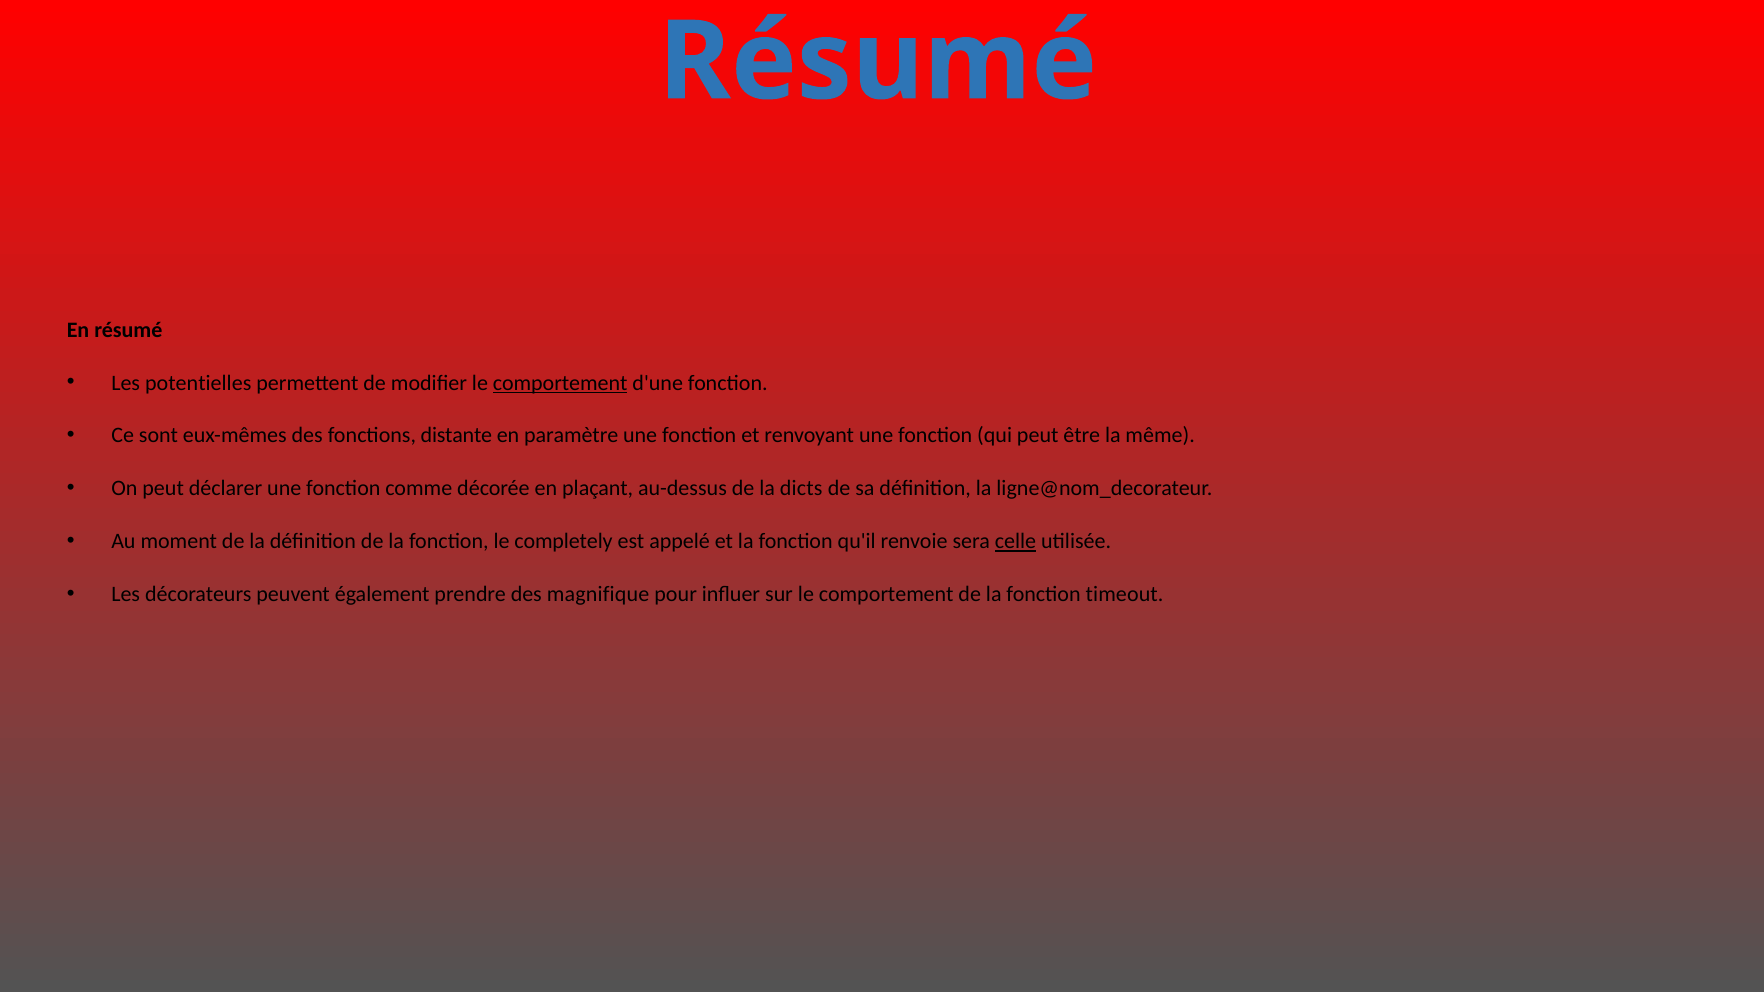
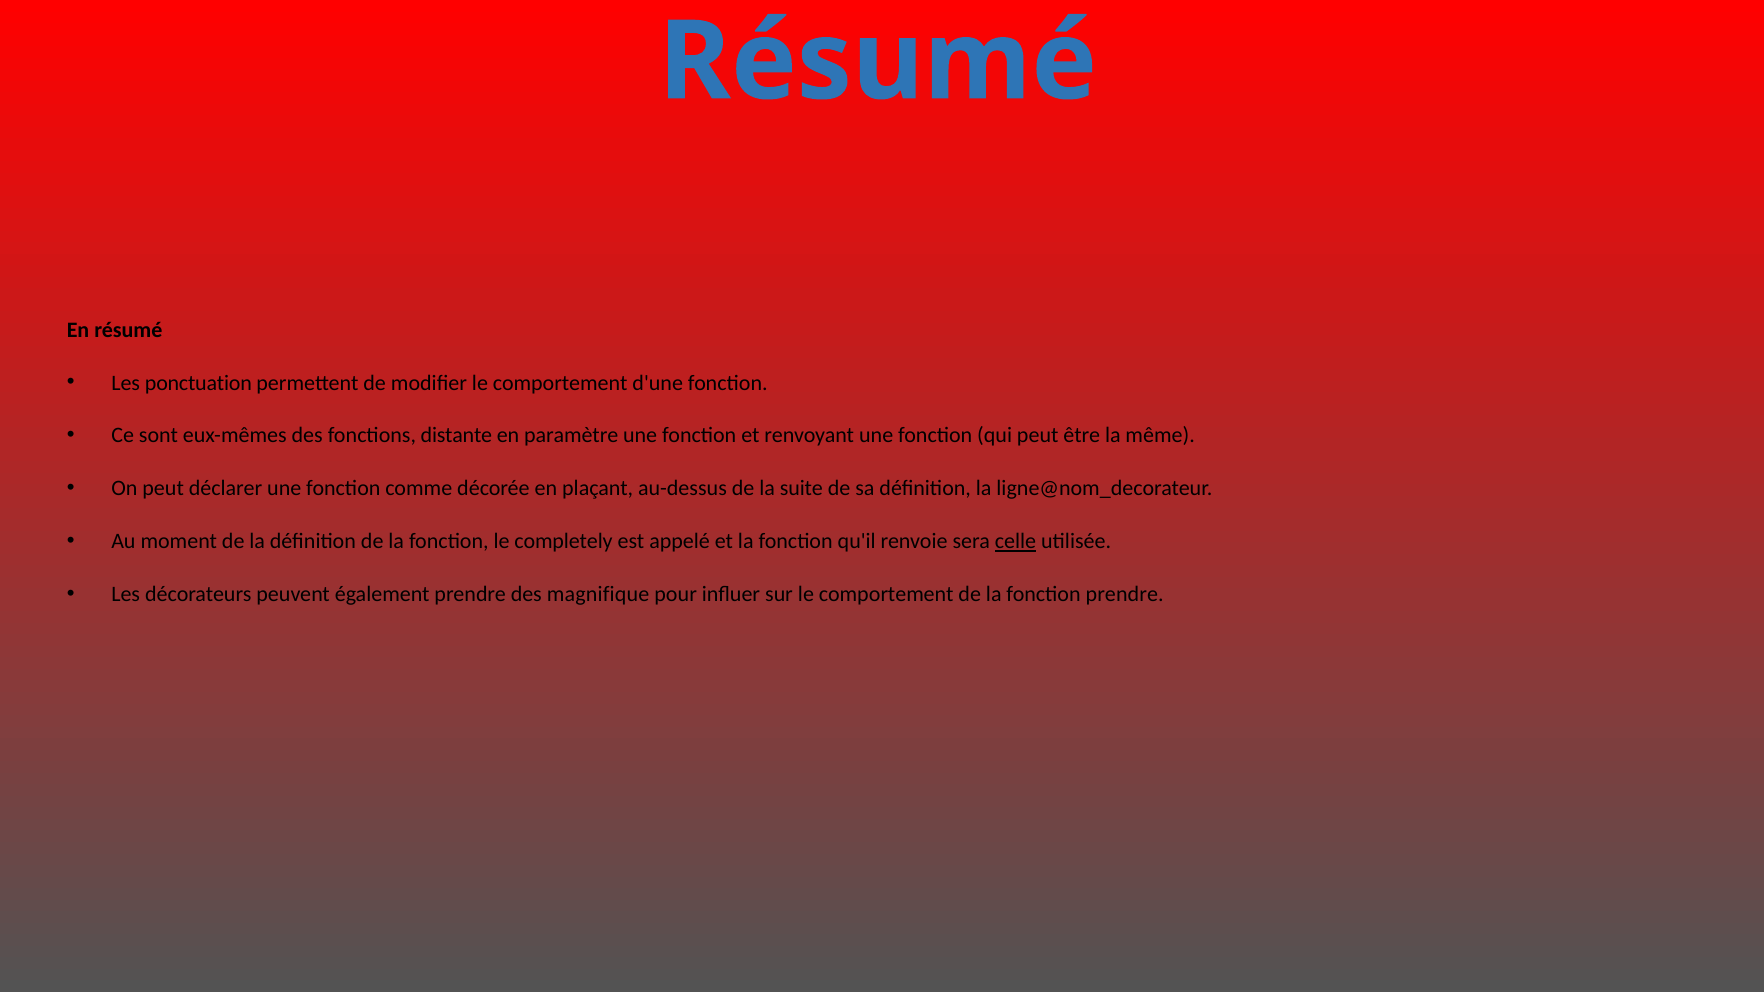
potentielles: potentielles -> ponctuation (198, 383)
comportement underline: present -> none (560, 383)
dicts: dicts -> suite (801, 489)
fonction timeout: timeout -> prendre (1125, 595)
